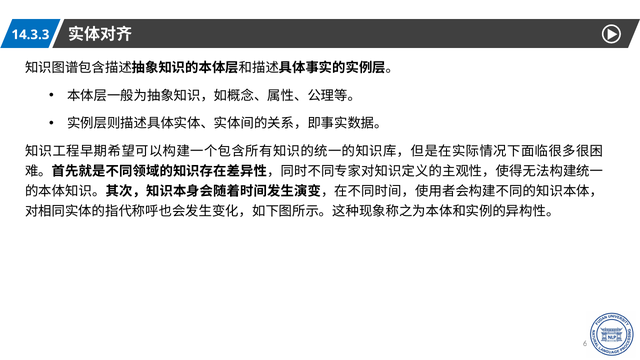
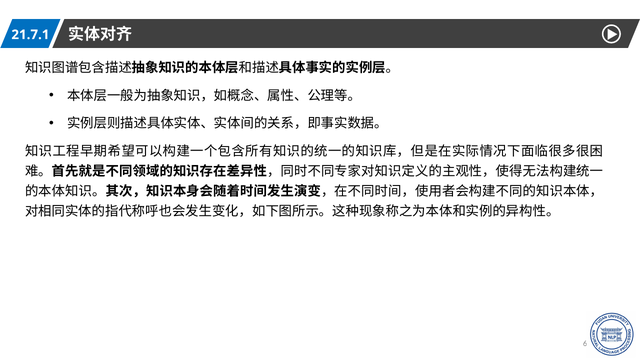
14.3.3: 14.3.3 -> 21.7.1 (30, 35)
